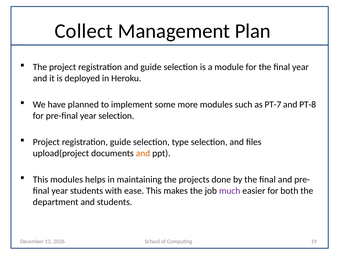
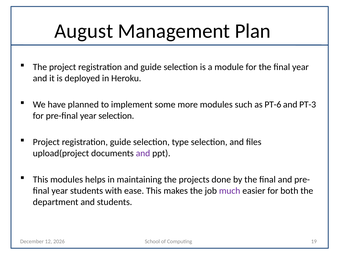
Collect: Collect -> August (84, 31)
PT-7: PT-7 -> PT-6 (273, 104)
PT-8: PT-8 -> PT-3 (308, 104)
and colour: orange -> purple (143, 153)
